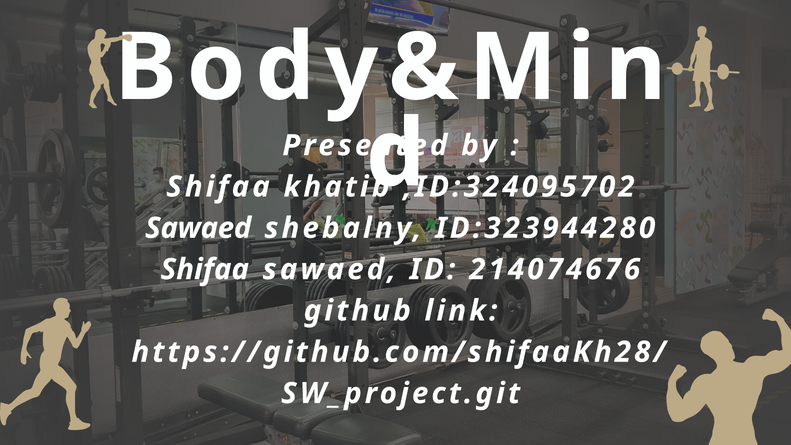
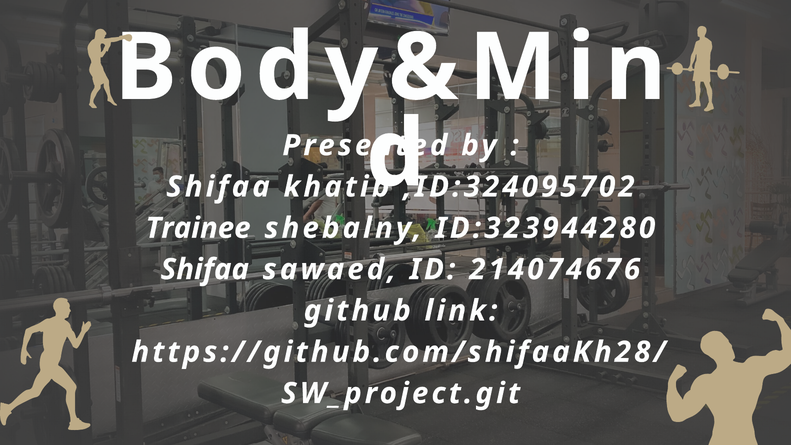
Sawaed: Sawaed -> Trainee (198, 228)
